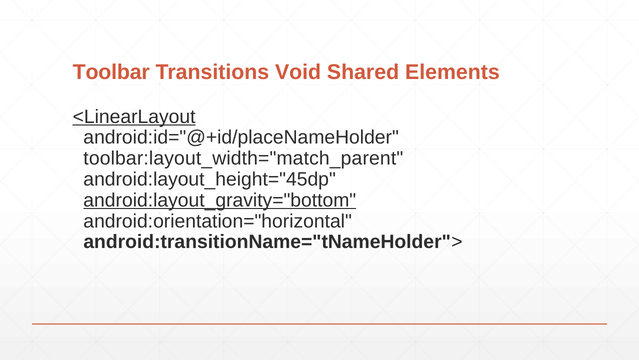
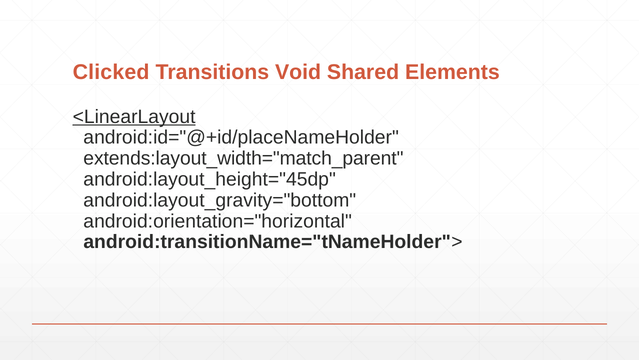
Toolbar: Toolbar -> Clicked (111, 72)
toolbar:layout_width="match_parent: toolbar:layout_width="match_parent -> extends:layout_width="match_parent (243, 158)
android:layout_gravity="bottom underline: present -> none (220, 200)
